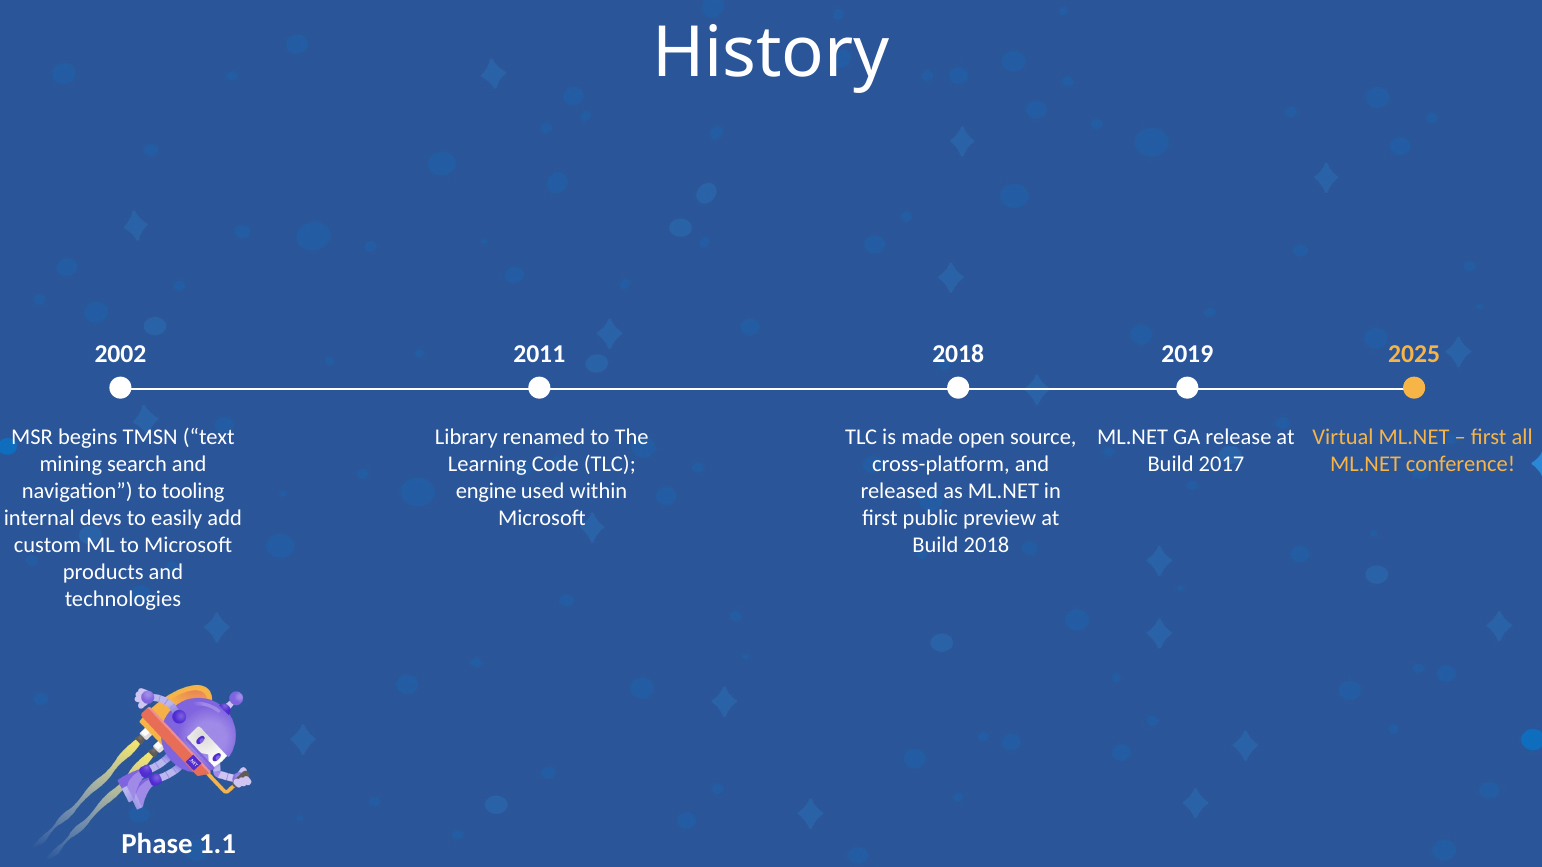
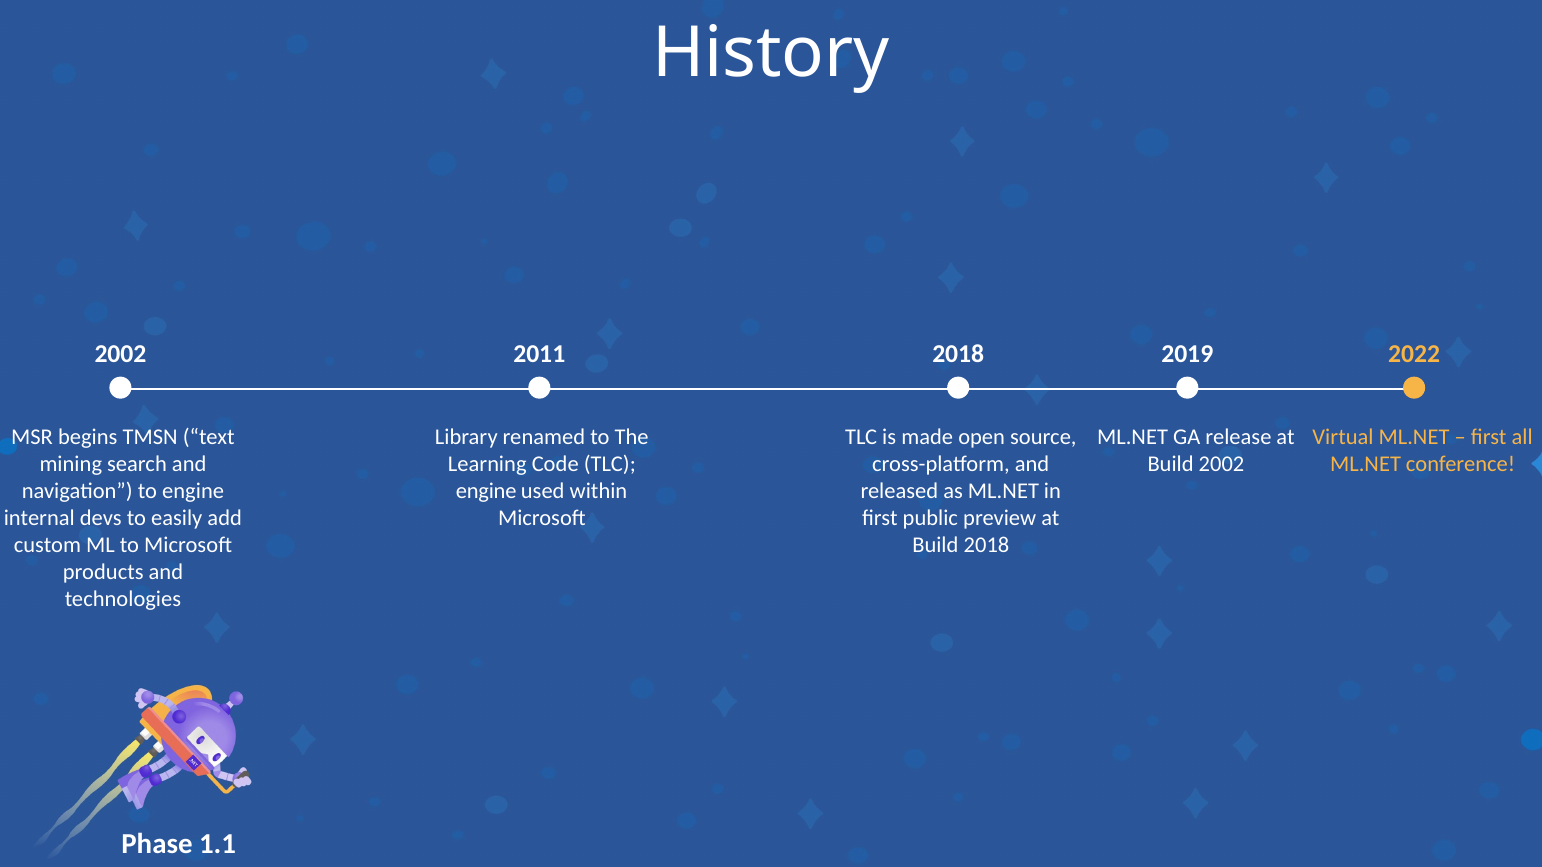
2025: 2025 -> 2022 (1414, 355)
Build 2017: 2017 -> 2002 (1222, 464)
to tooling: tooling -> engine (193, 491)
